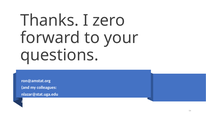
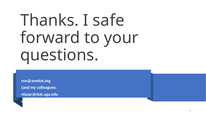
zero: zero -> safe (109, 20)
